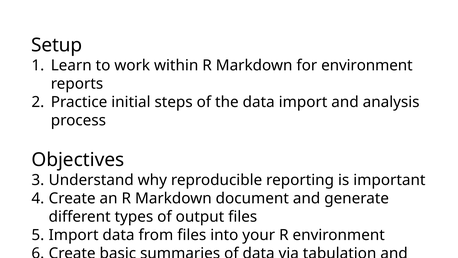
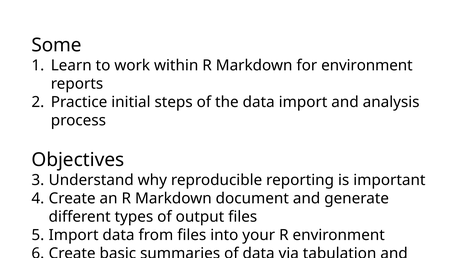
Setup: Setup -> Some (57, 45)
